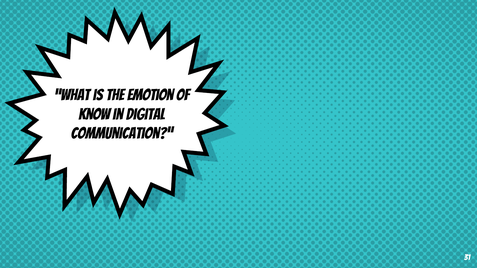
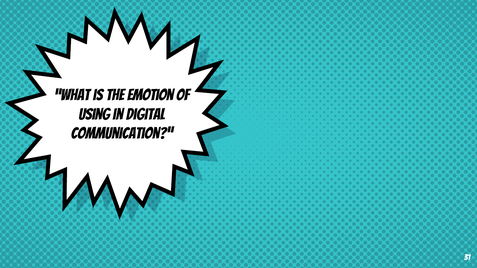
know: know -> using (94, 115)
